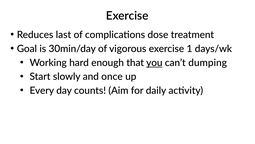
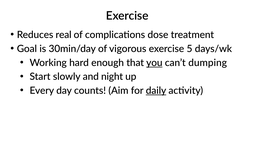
last: last -> real (64, 35)
1: 1 -> 5 (189, 49)
once: once -> night (112, 76)
daily underline: none -> present (156, 90)
